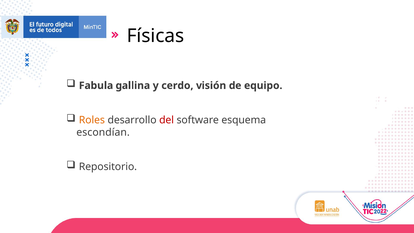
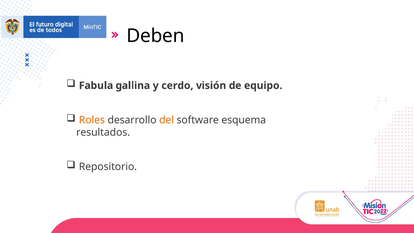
Físicas: Físicas -> Deben (156, 36)
del colour: red -> orange (167, 120)
escondían: escondían -> resultados (103, 132)
